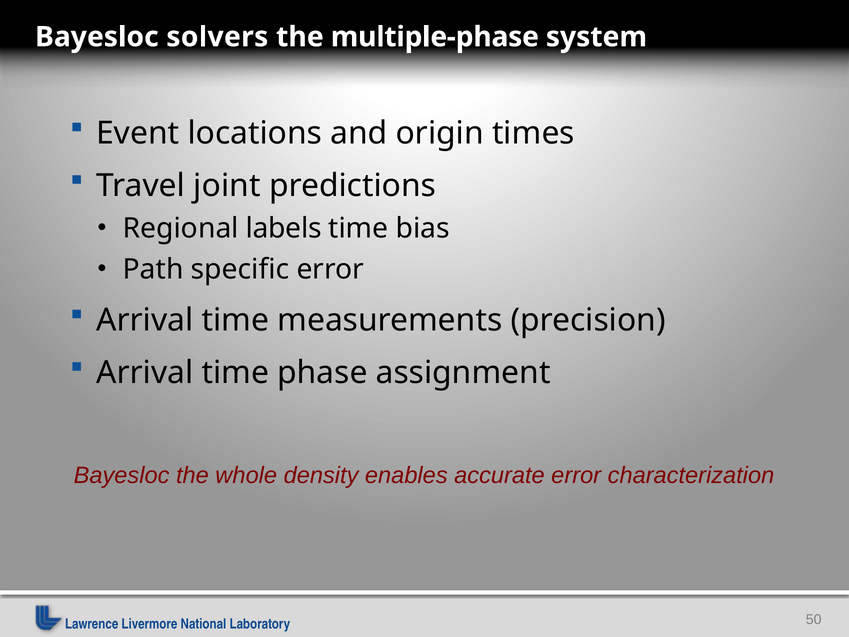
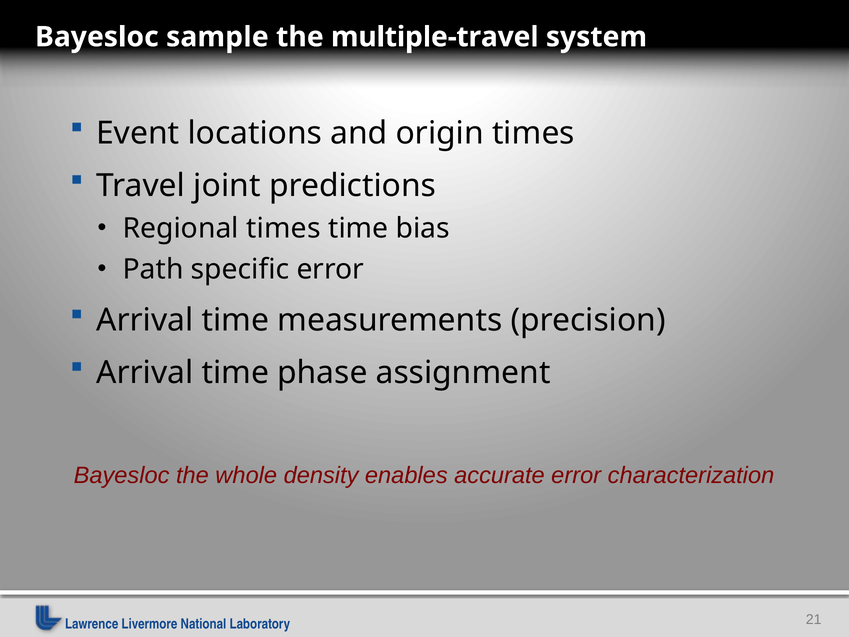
solvers: solvers -> sample (217, 37)
multiple-phase: multiple-phase -> multiple-travel (435, 37)
Regional labels: labels -> times (283, 228)
50: 50 -> 21 (814, 619)
